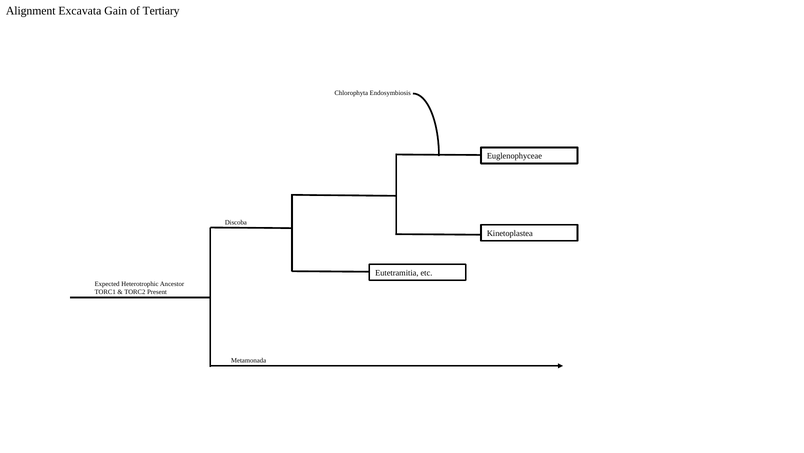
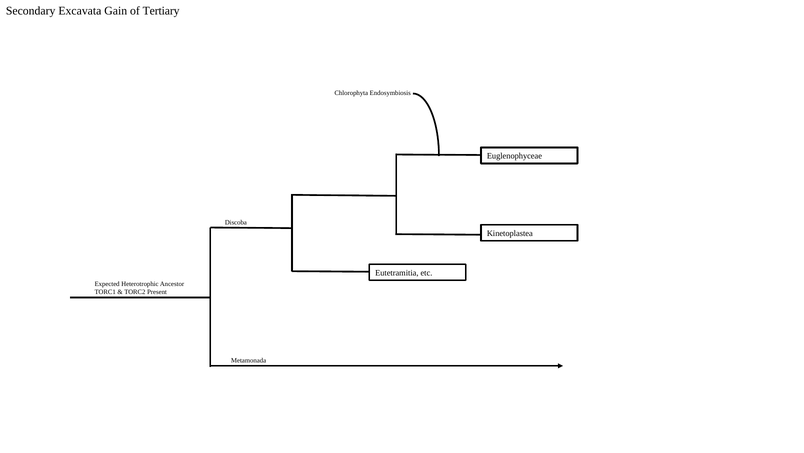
Alignment: Alignment -> Secondary (31, 11)
